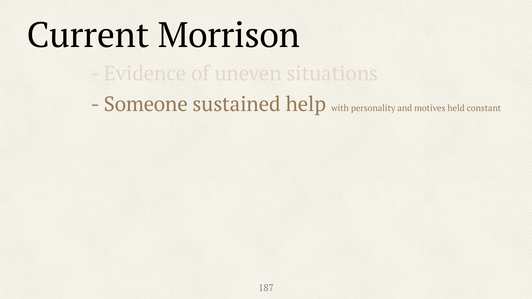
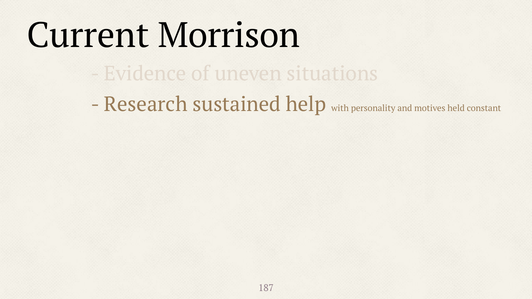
Someone: Someone -> Research (146, 104)
